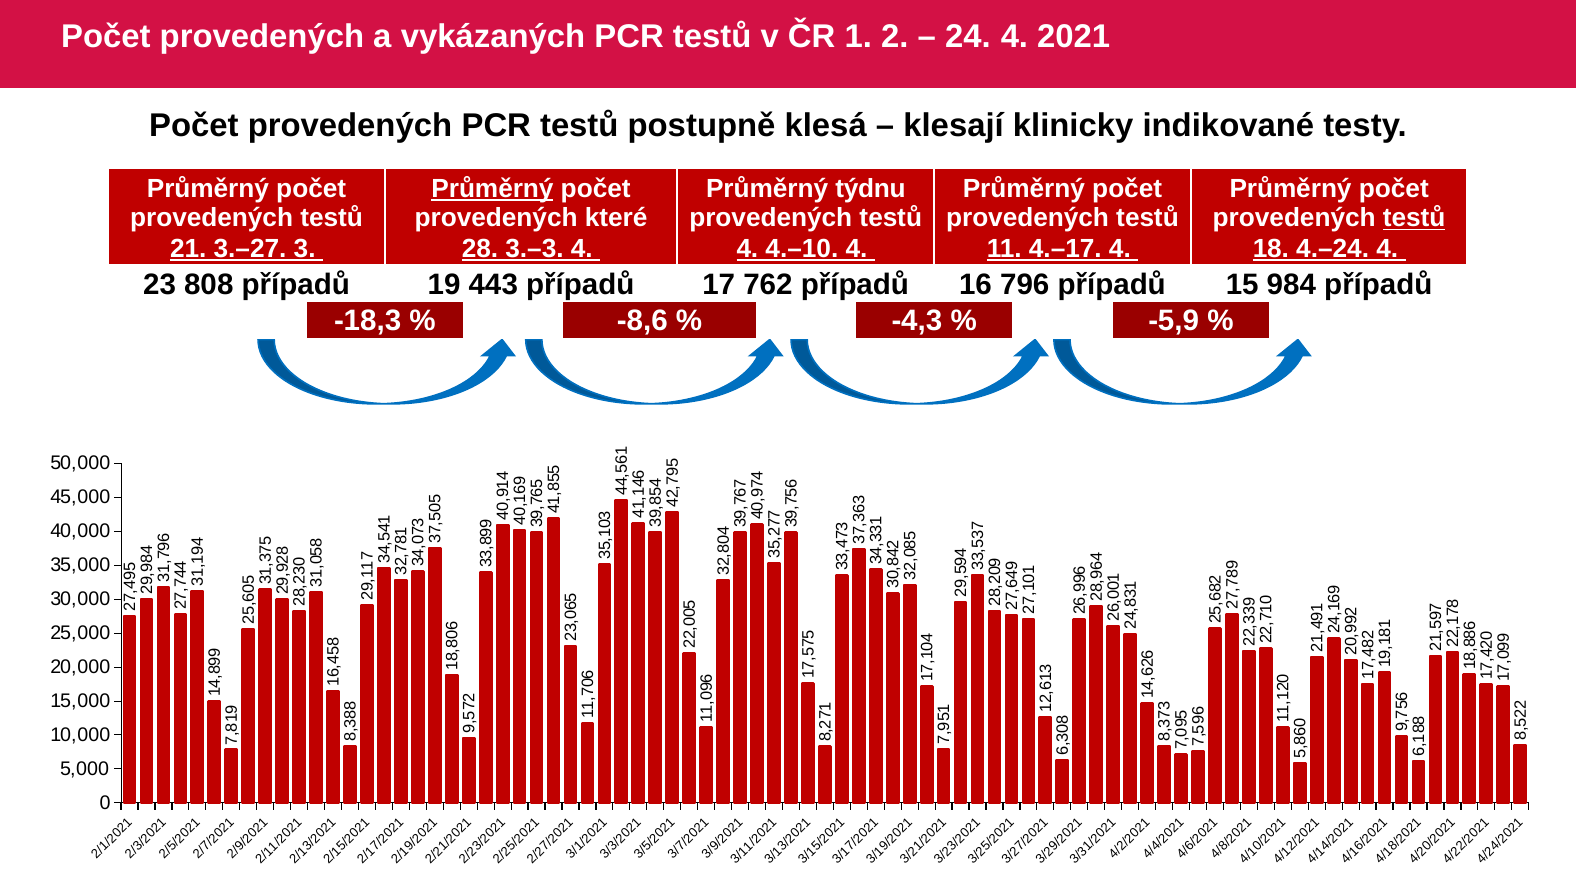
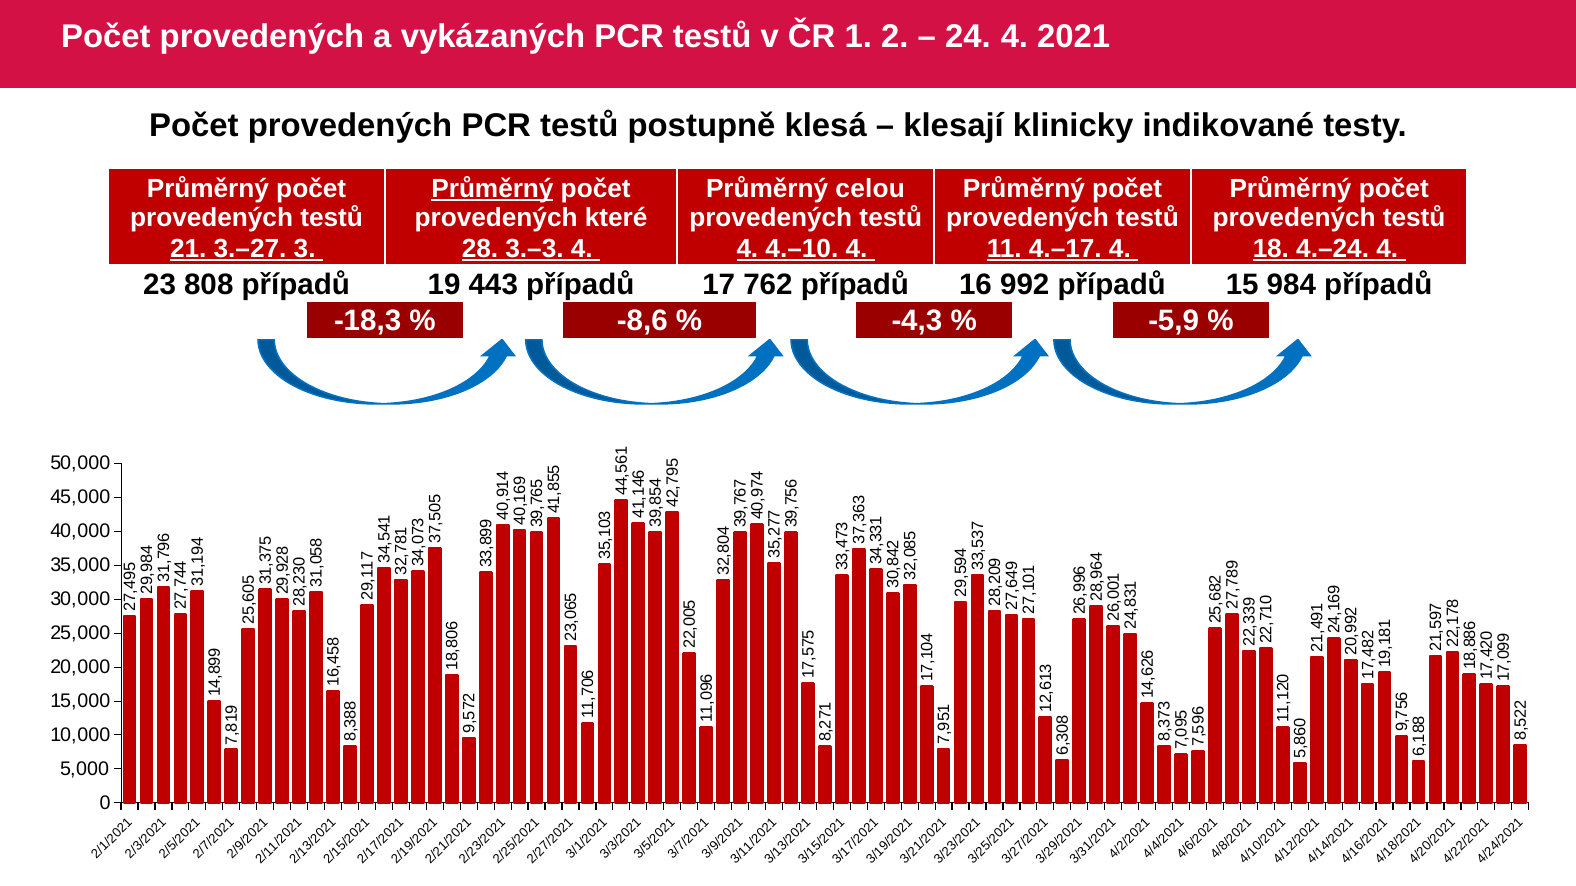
týdnu: týdnu -> celou (870, 189)
testů underline: present -> none (1414, 218)
796: 796 -> 992 (1025, 285)
